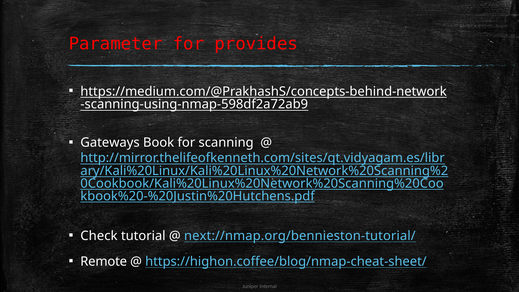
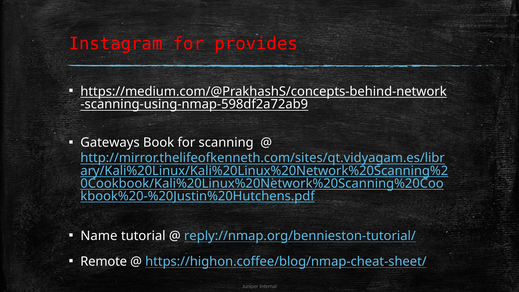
Parameter: Parameter -> Instagram (116, 44)
Check: Check -> Name (99, 236)
next://nmap.org/bennieston-tutorial/: next://nmap.org/bennieston-tutorial/ -> reply://nmap.org/bennieston-tutorial/ (300, 236)
